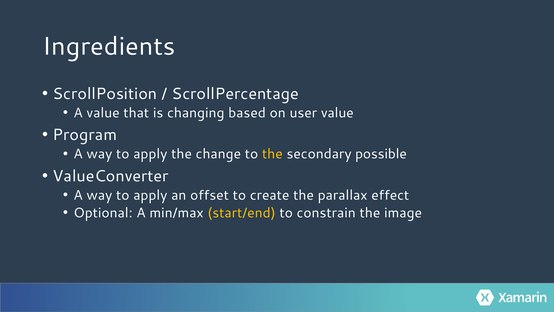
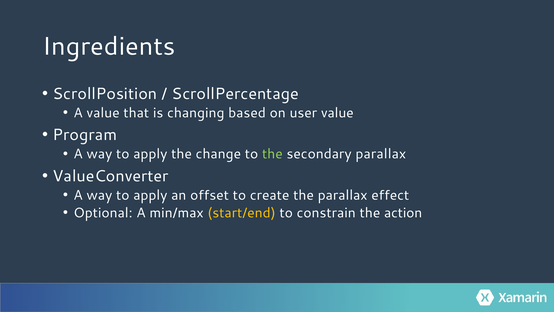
the colour: yellow -> light green (272, 154)
secondary possible: possible -> parallax (381, 154)
image: image -> action (403, 213)
